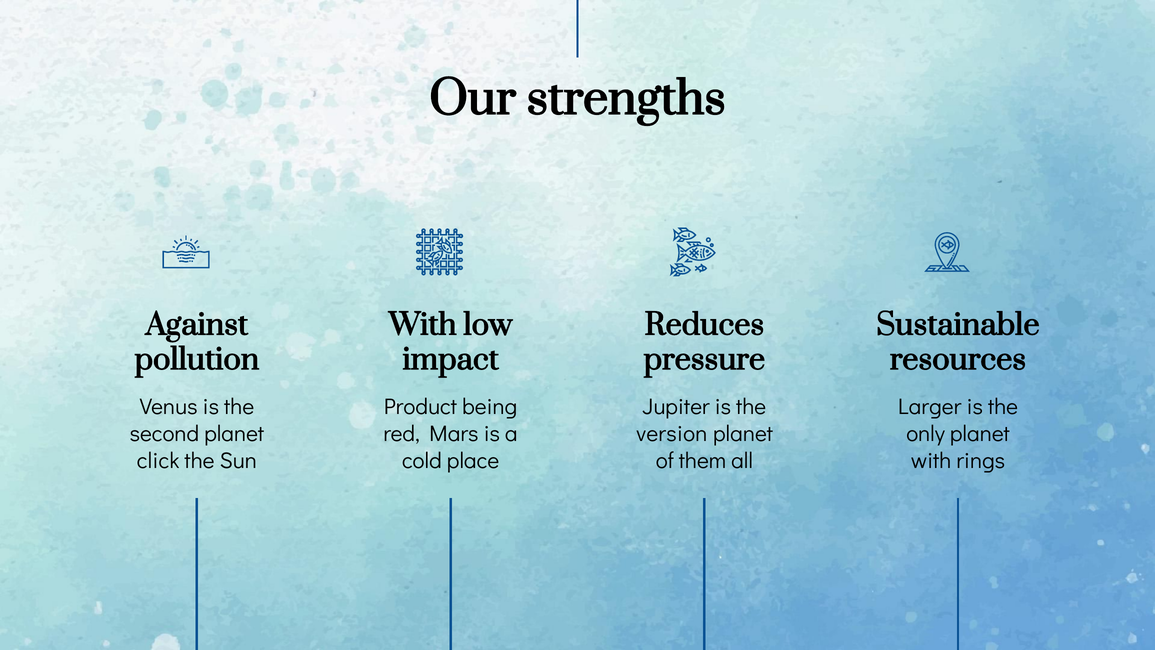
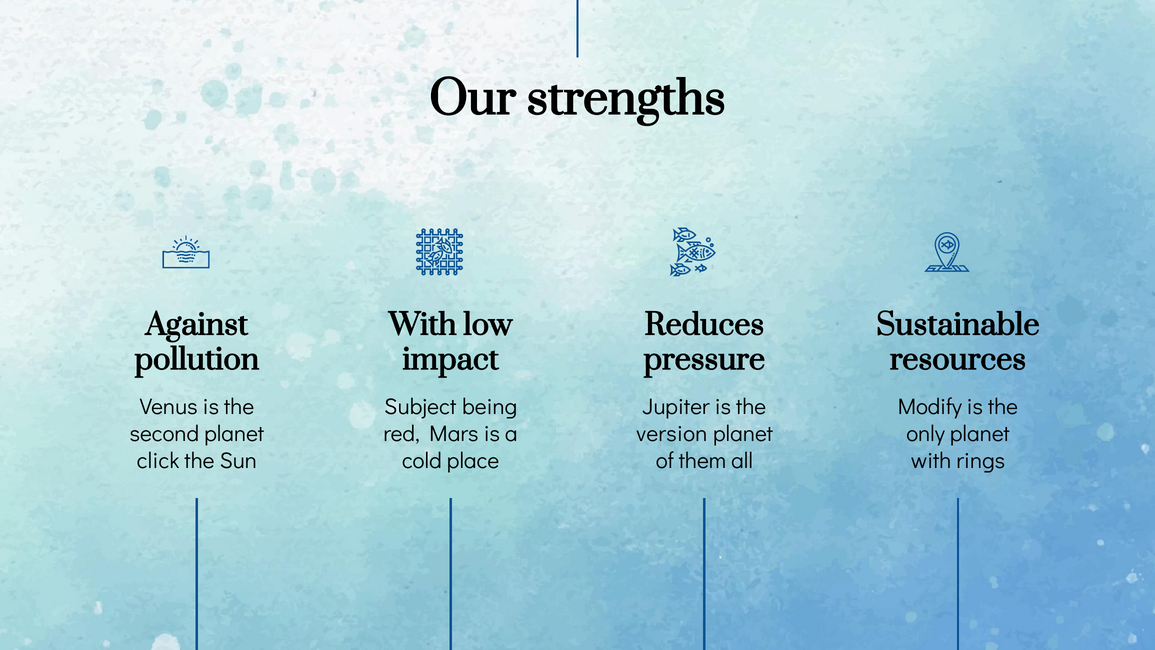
Product: Product -> Subject (420, 407)
Larger: Larger -> Modify (930, 407)
